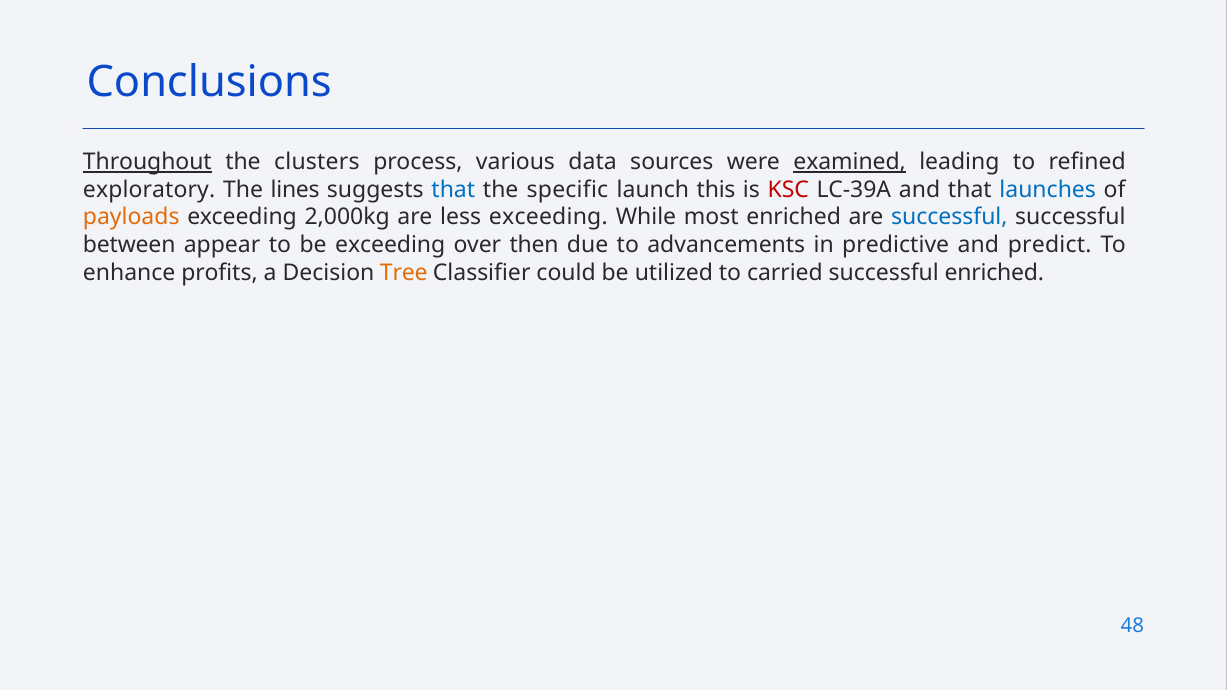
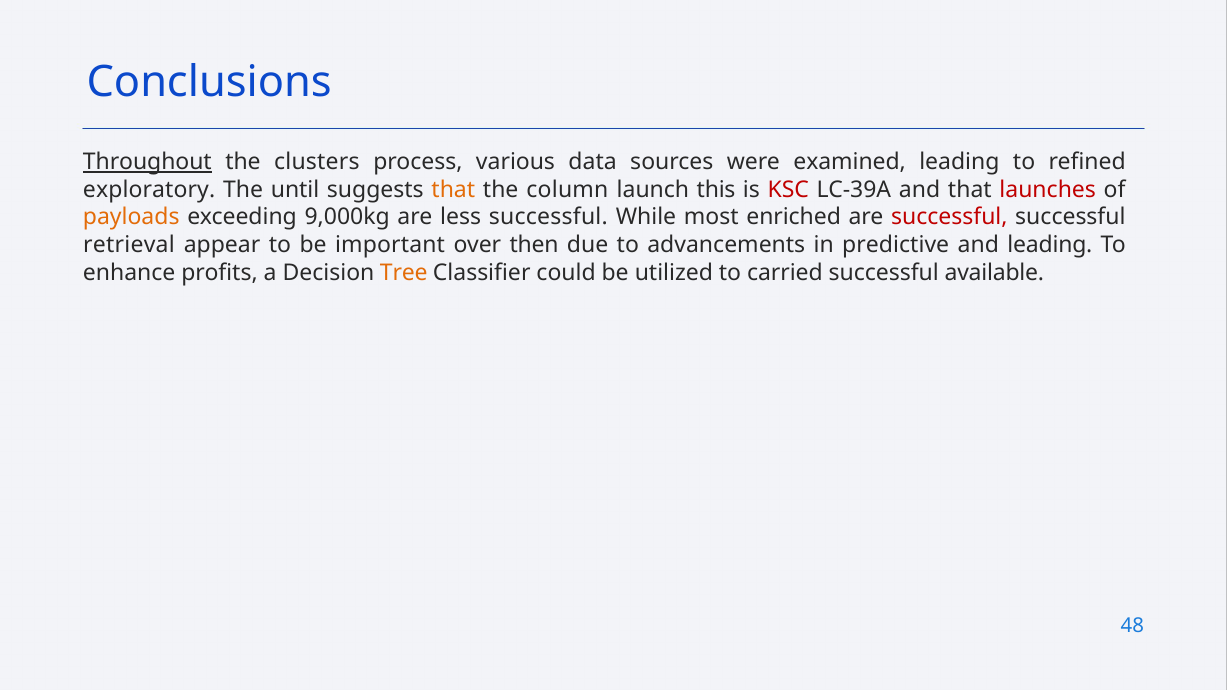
examined underline: present -> none (850, 162)
lines: lines -> until (295, 190)
that colour: blue -> orange (453, 190)
specific: specific -> column (567, 190)
launches colour: blue -> red (1048, 190)
2,000kg: 2,000kg -> 9,000kg (347, 217)
less exceeding: exceeding -> successful (548, 217)
successful colour: blue -> red (949, 217)
between: between -> retrieval (129, 245)
be exceeding: exceeding -> important (390, 245)
and predict: predict -> leading (1050, 245)
successful enriched: enriched -> available (994, 273)
